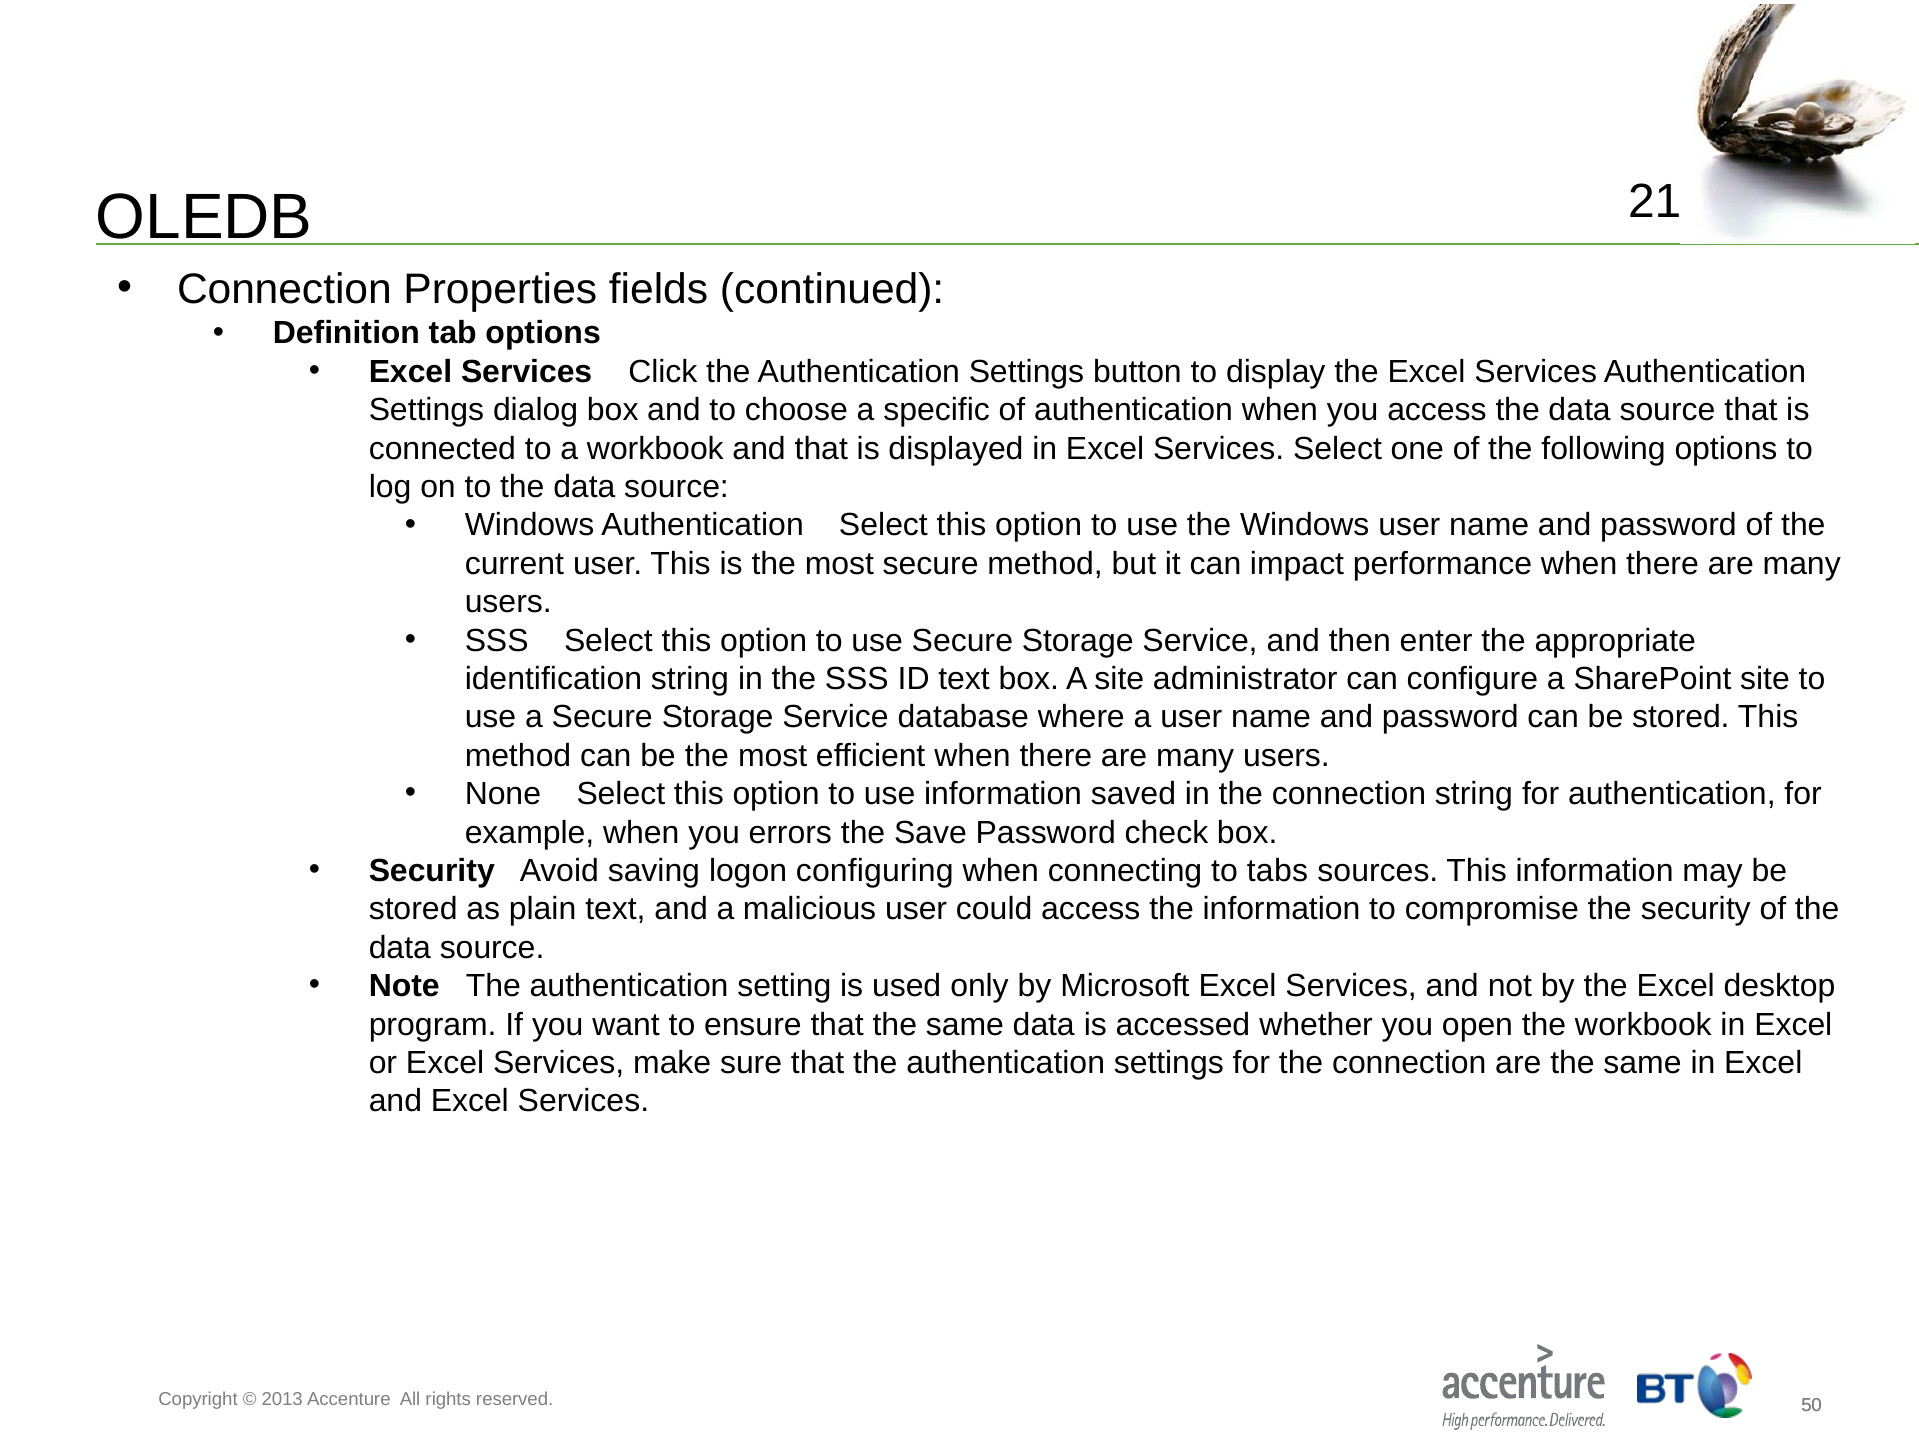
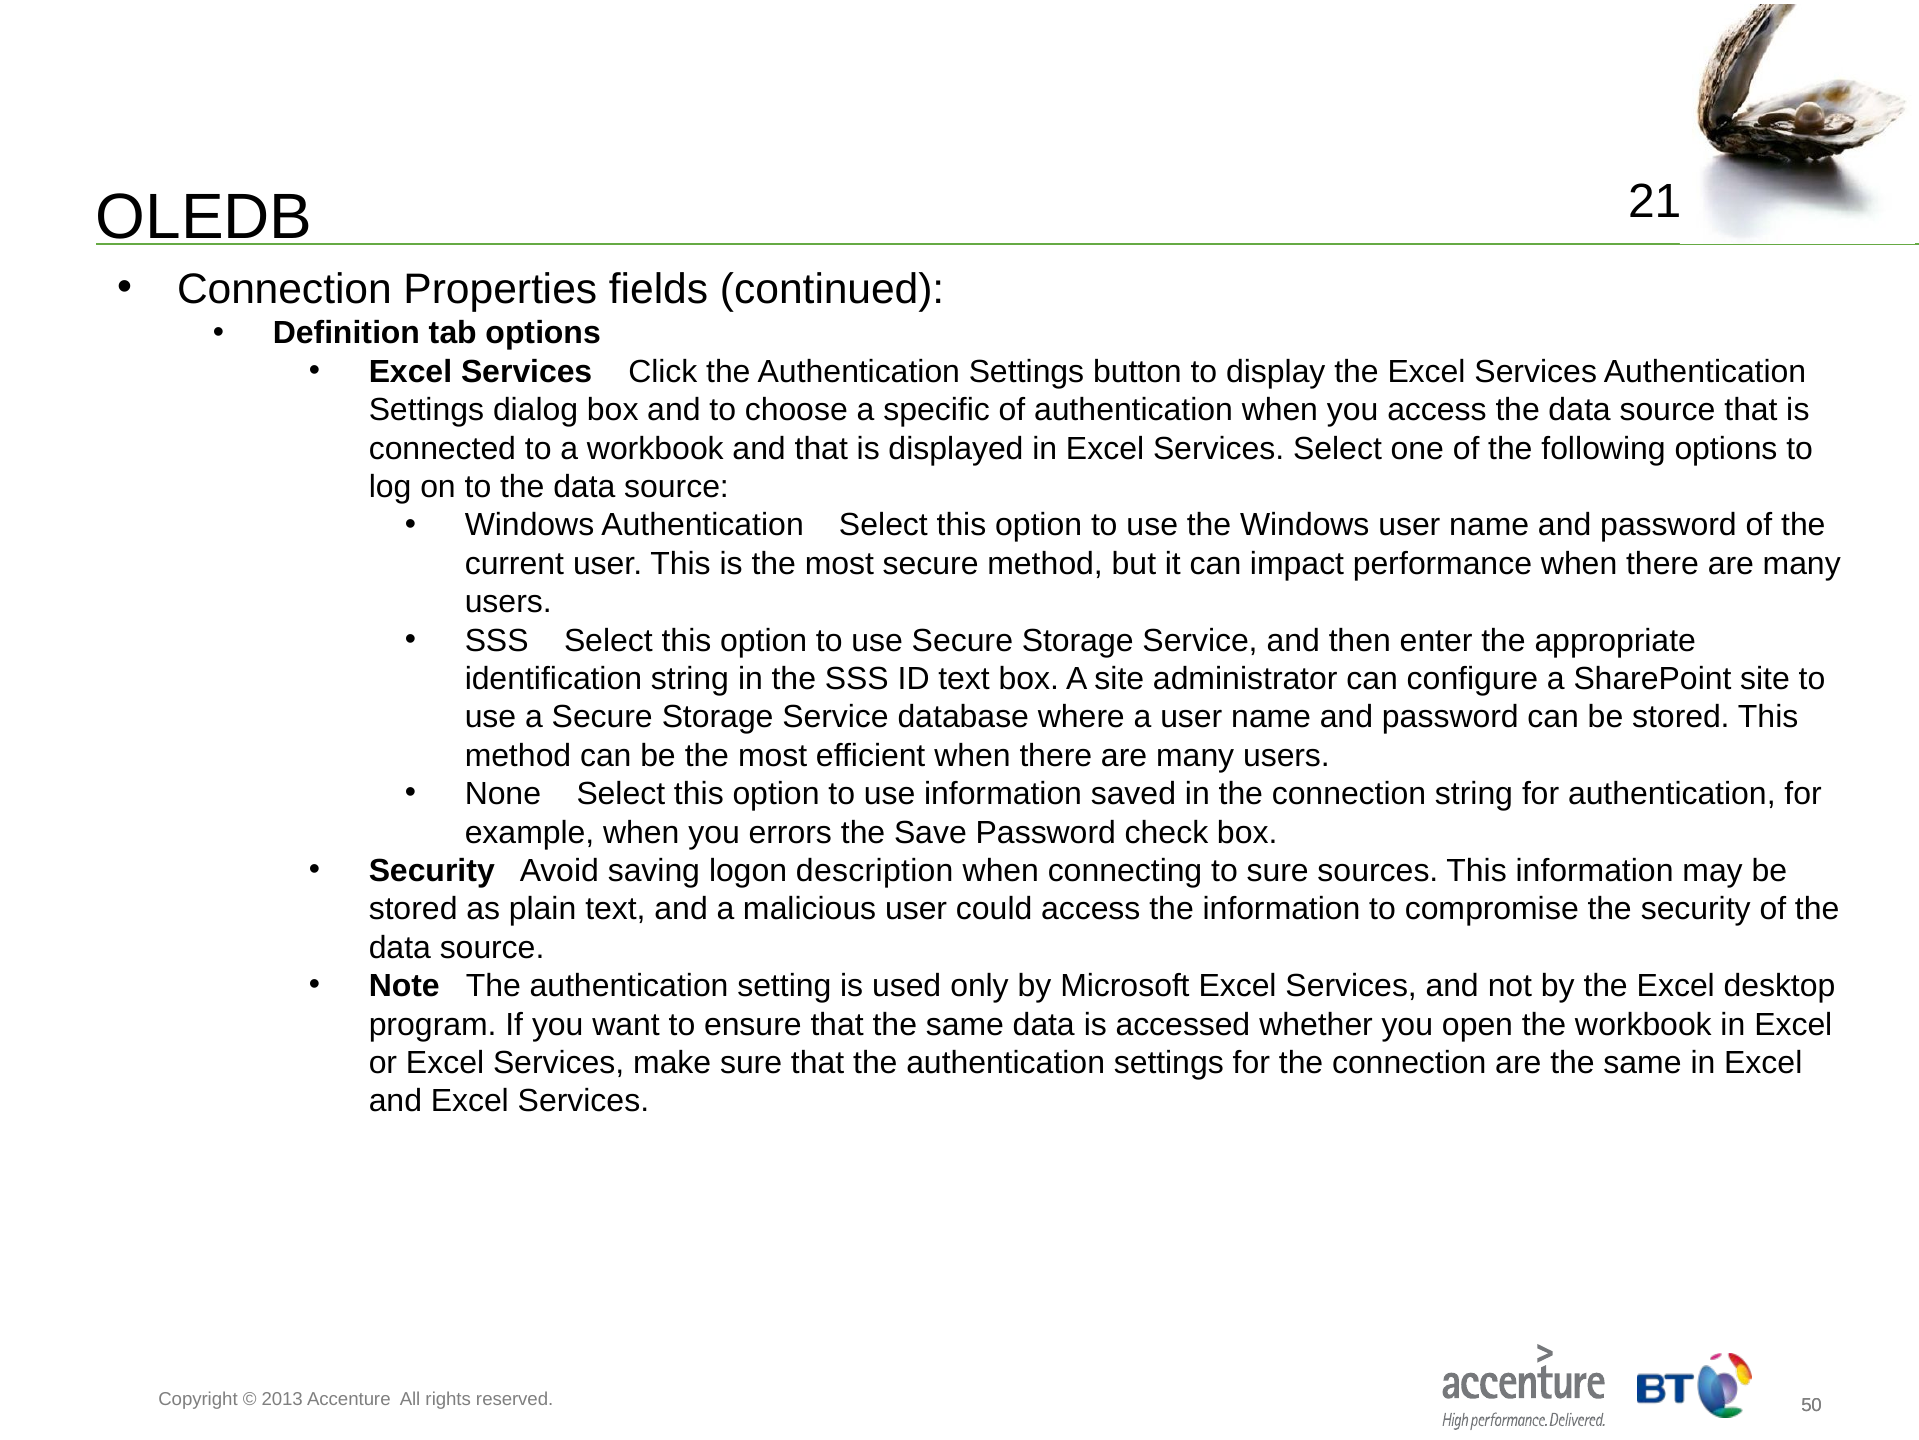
configuring: configuring -> description (875, 870)
to tabs: tabs -> sure (1278, 870)
